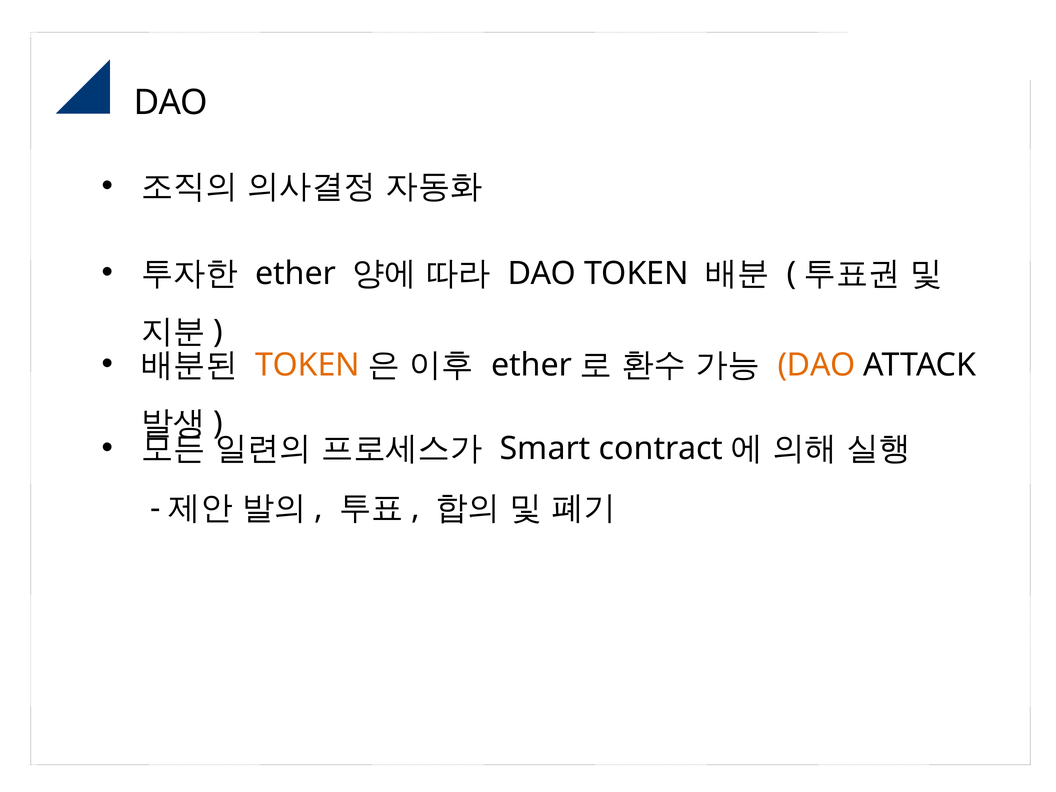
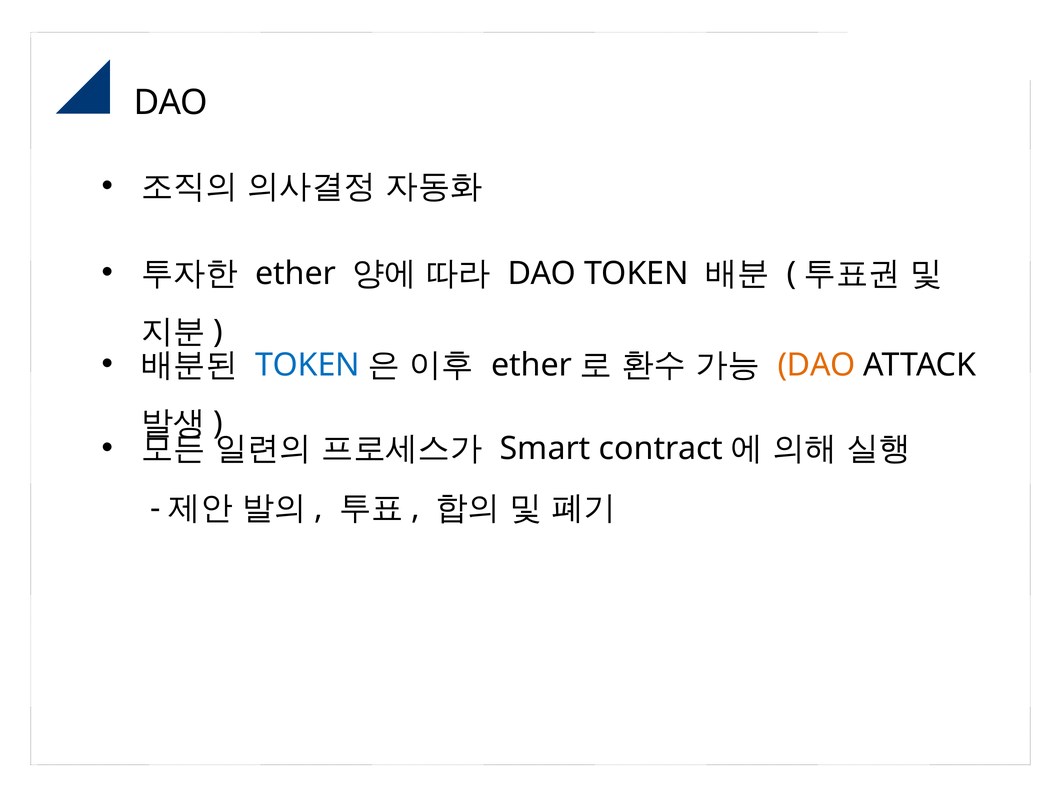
TOKEN colour: orange -> blue (308, 365)
